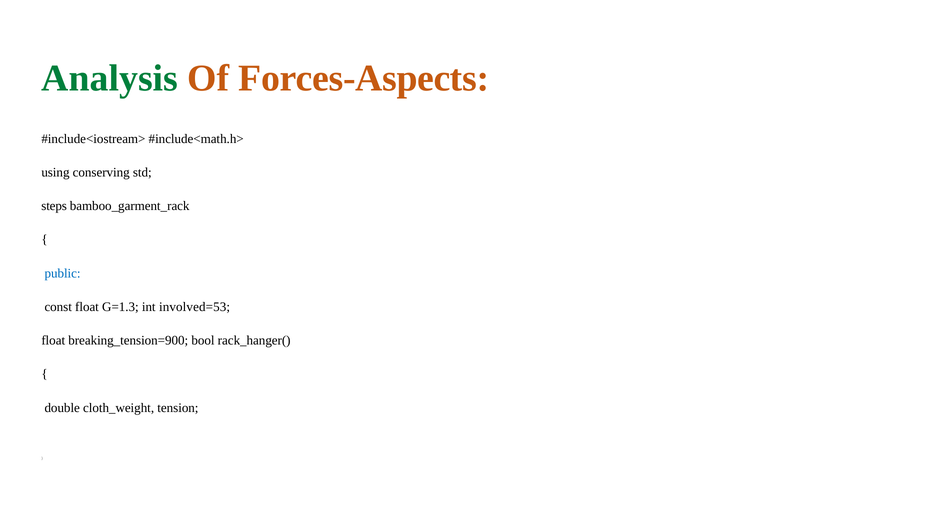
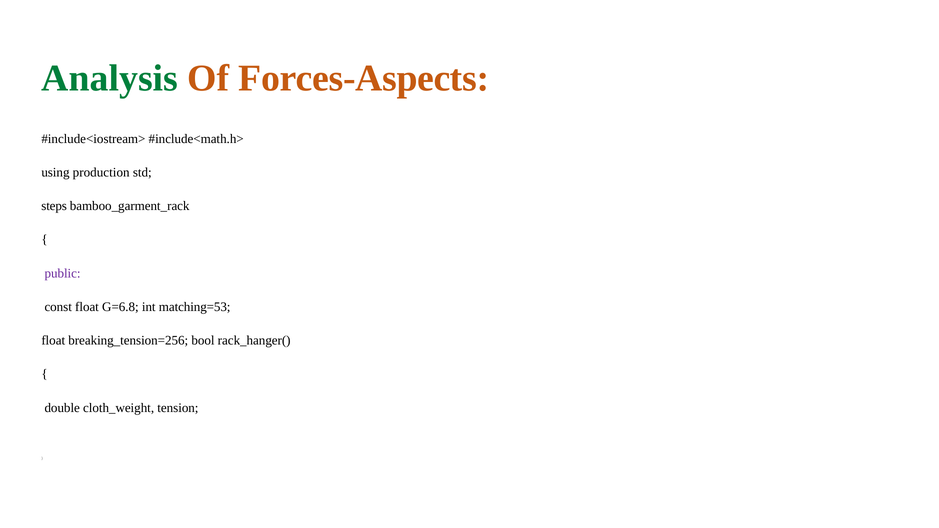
conserving: conserving -> production (101, 172)
public colour: blue -> purple (63, 273)
G=1.3: G=1.3 -> G=6.8 (120, 307)
involved=53: involved=53 -> matching=53 (195, 307)
breaking_tension=900: breaking_tension=900 -> breaking_tension=256 (128, 341)
